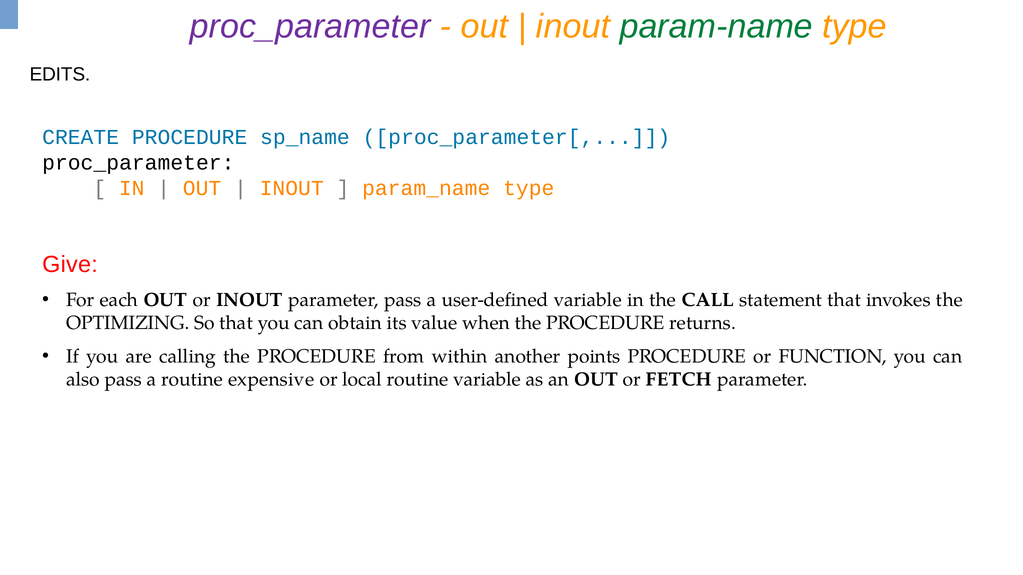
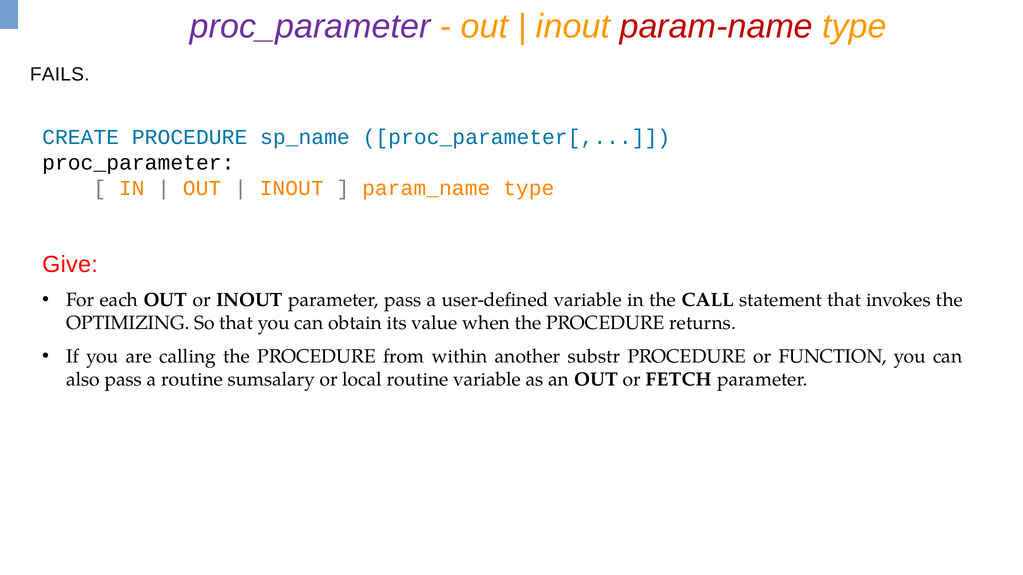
param-name colour: green -> red (716, 27)
EDITS: EDITS -> FAILS (60, 75)
points: points -> substr (594, 357)
expensive: expensive -> sumsalary (271, 380)
